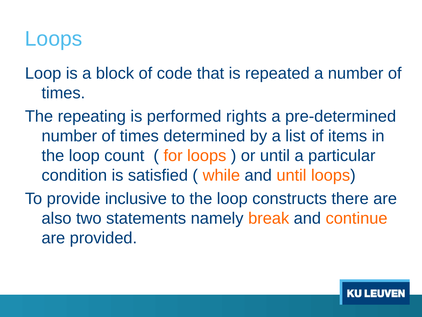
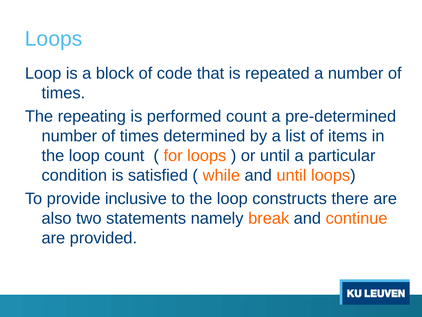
performed rights: rights -> count (246, 116)
